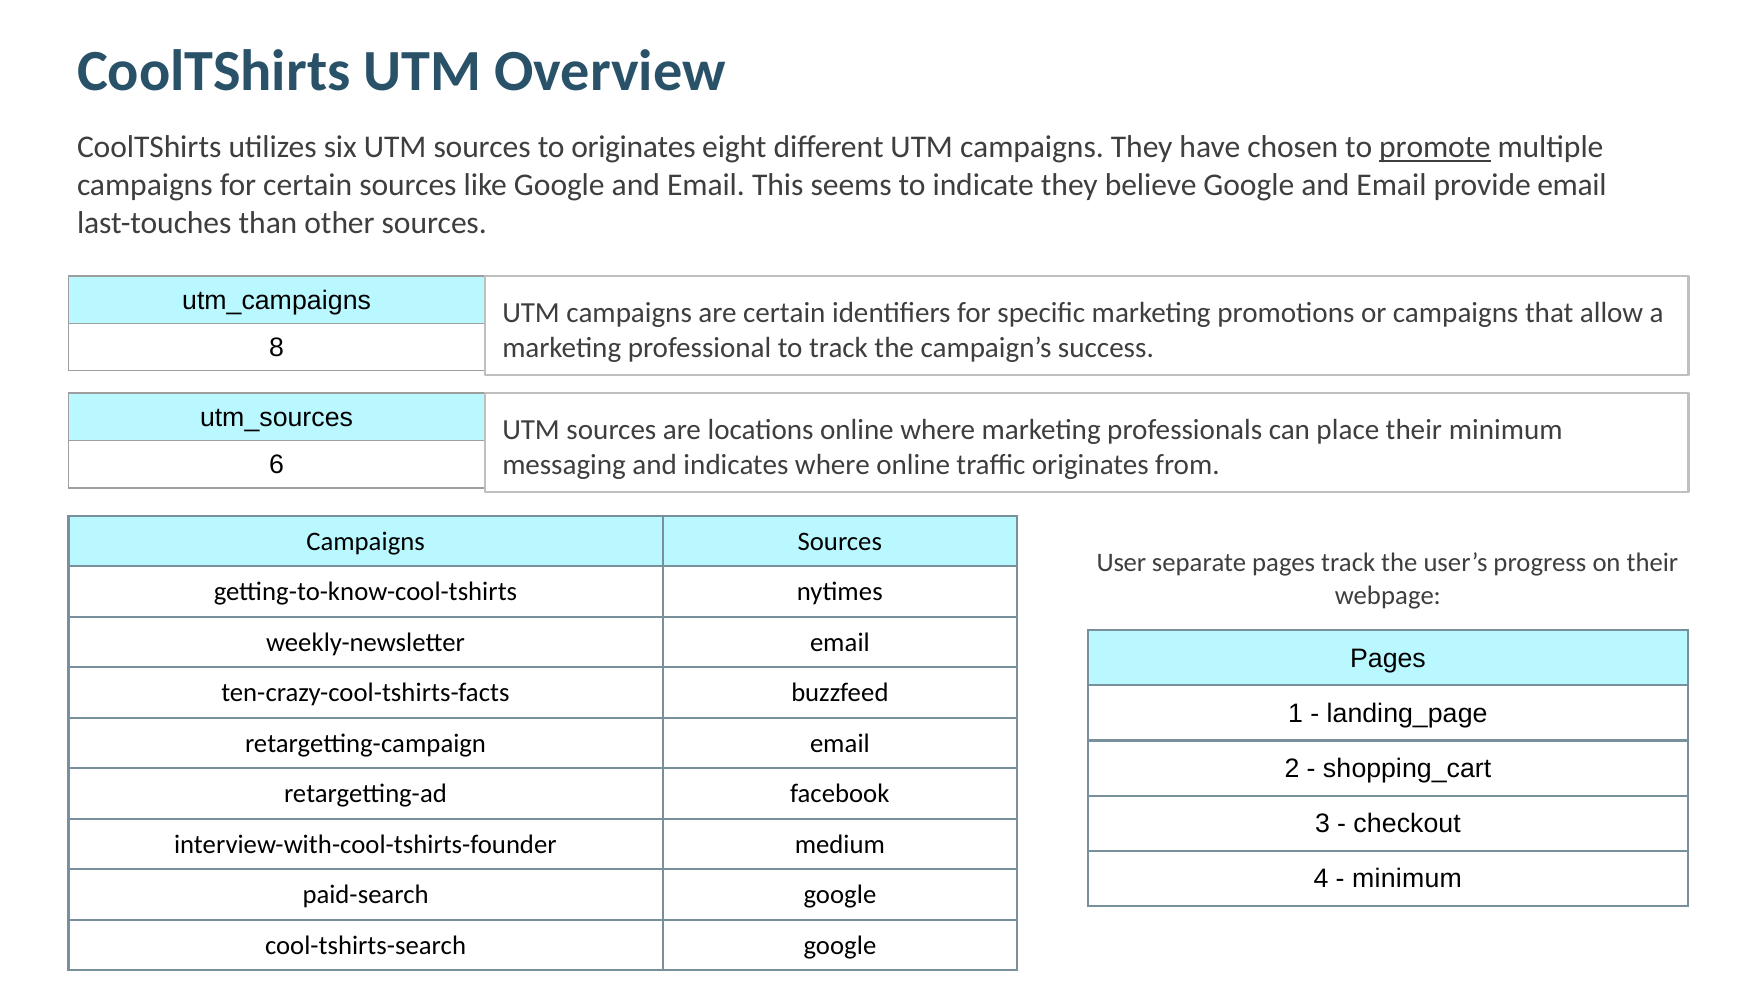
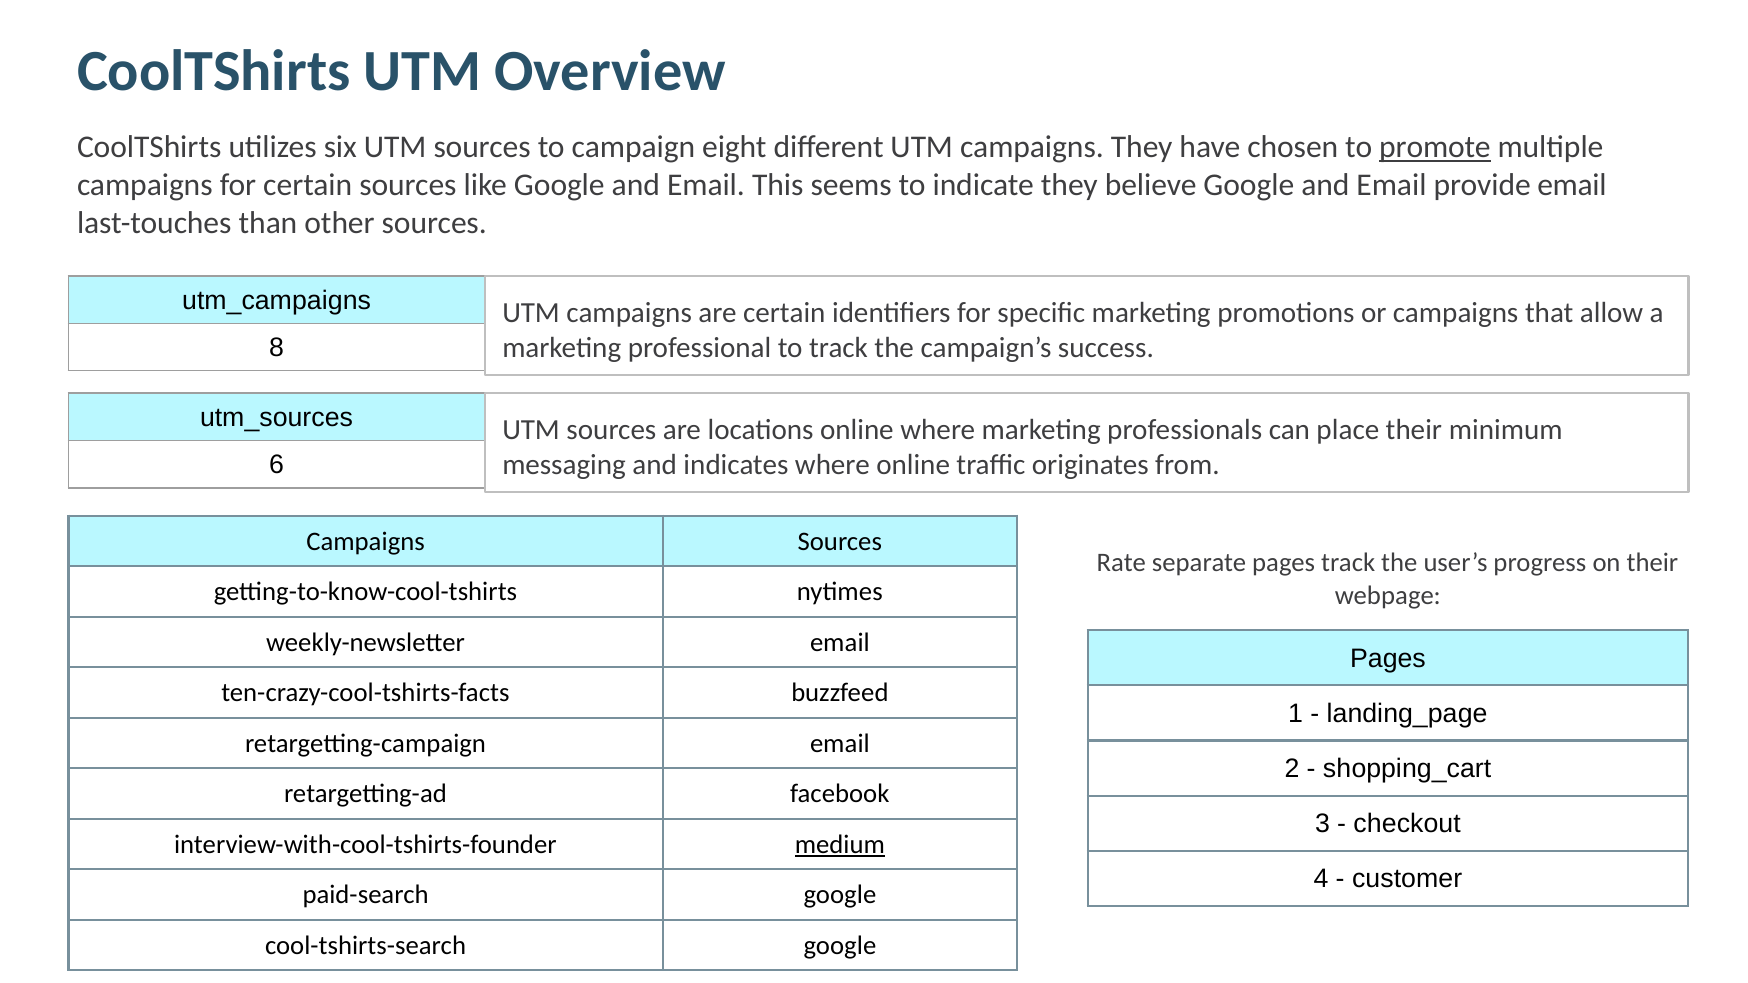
to originates: originates -> campaign (633, 147)
User: User -> Rate (1121, 563)
medium underline: none -> present (840, 845)
minimum: minimum -> customer (1407, 879)
